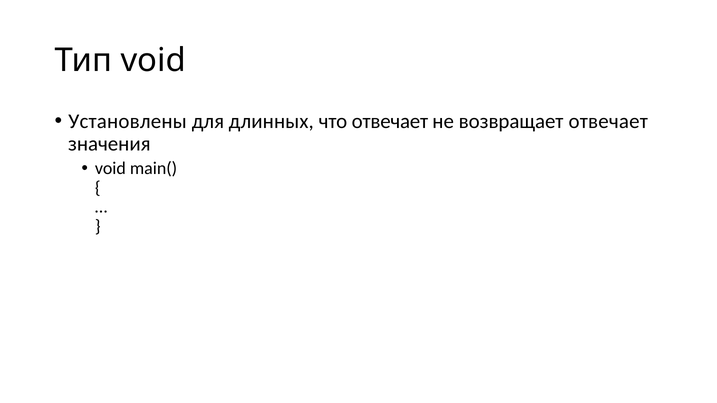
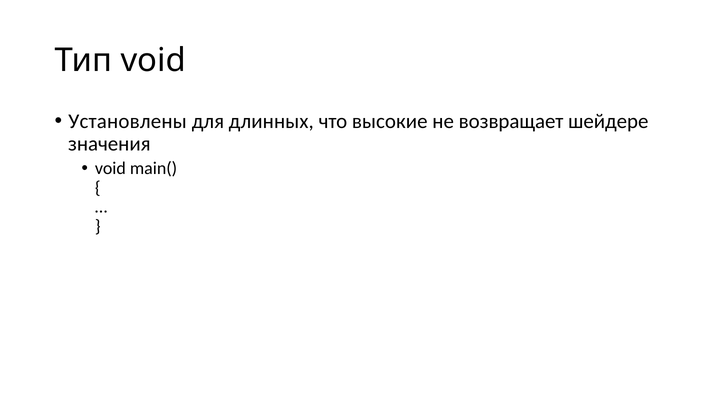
что отвечает: отвечает -> высокие (390, 121)
возвращает отвечает: отвечает -> шейдере (608, 121)
